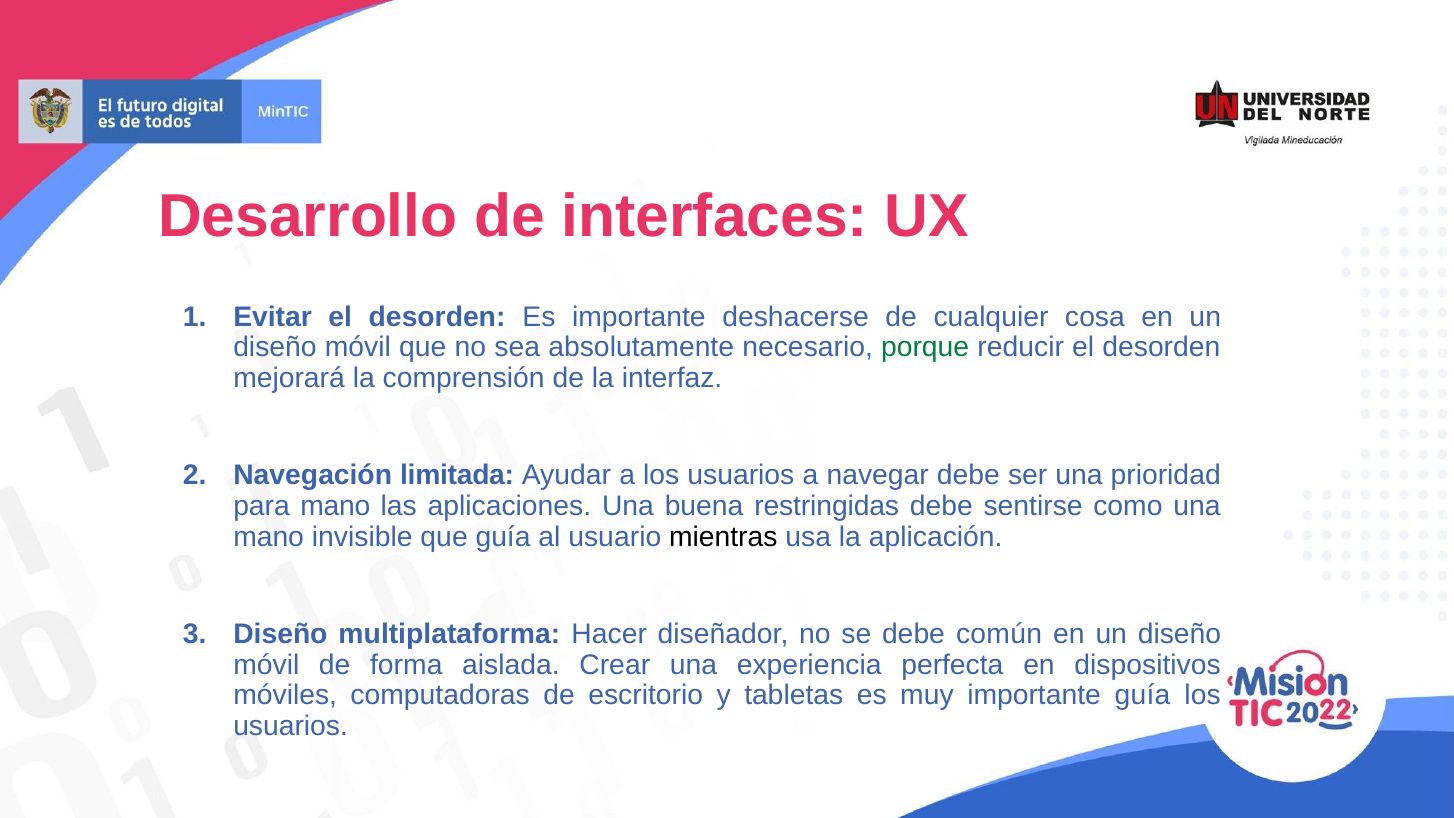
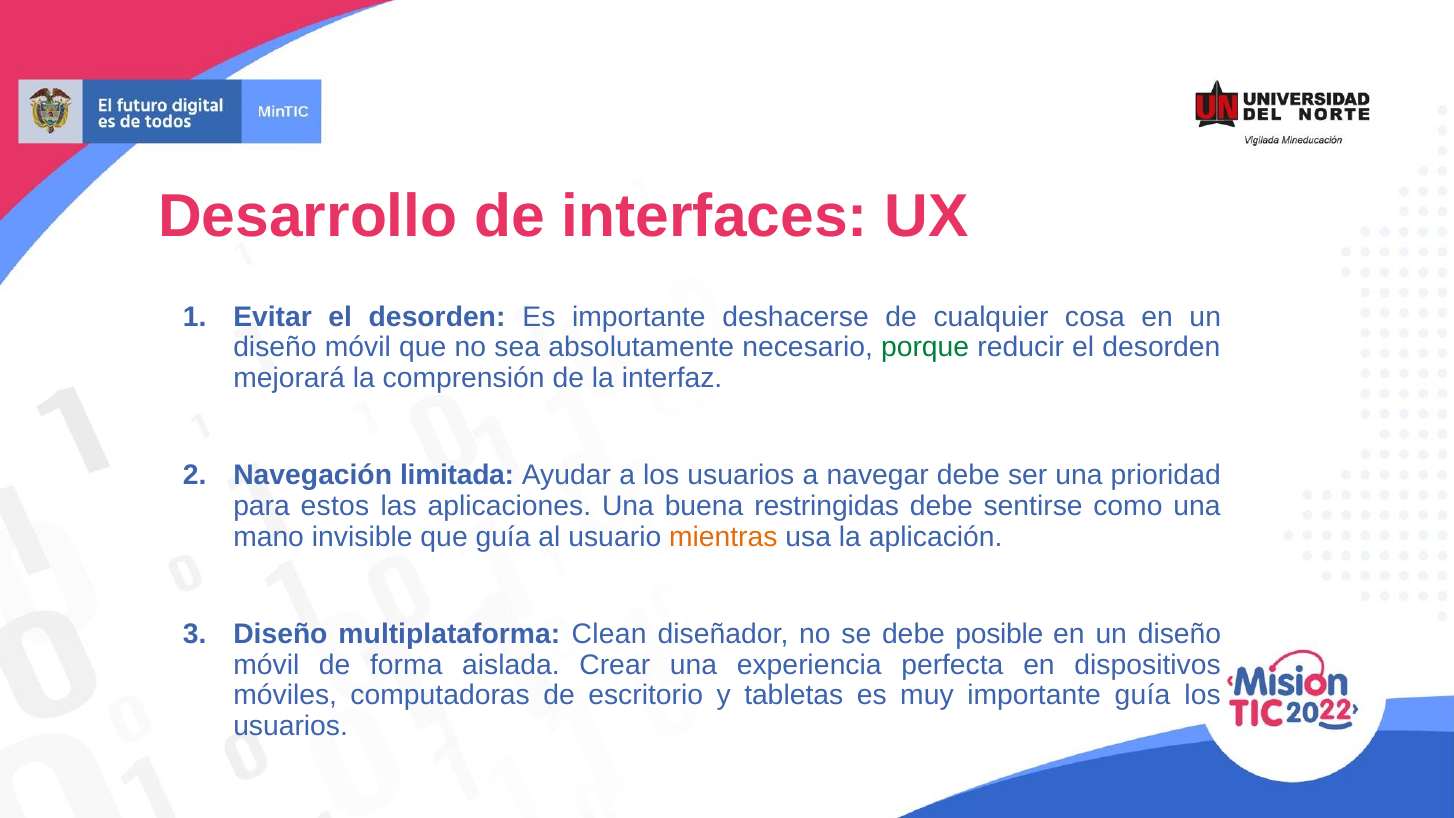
para mano: mano -> estos (335, 506)
mientras colour: black -> orange (723, 537)
Hacer: Hacer -> Clean (609, 634)
común: común -> posible (999, 634)
